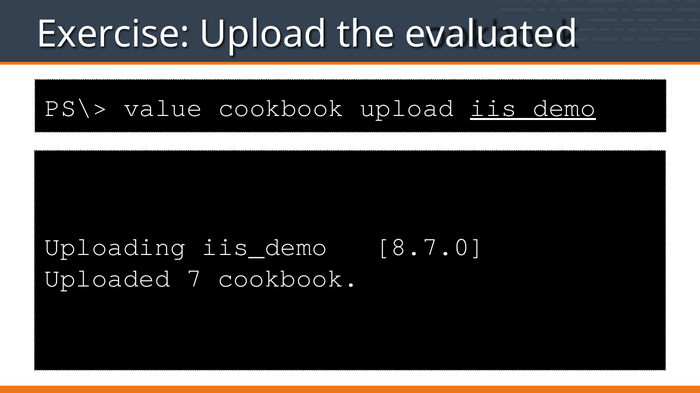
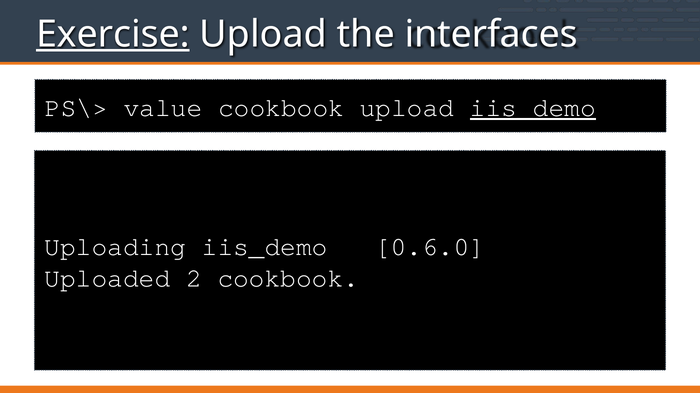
Exercise underline: none -> present (113, 34)
evaluated: evaluated -> interfaces (491, 34)
8.7.0: 8.7.0 -> 0.6.0 (430, 247)
7: 7 -> 2 (194, 278)
